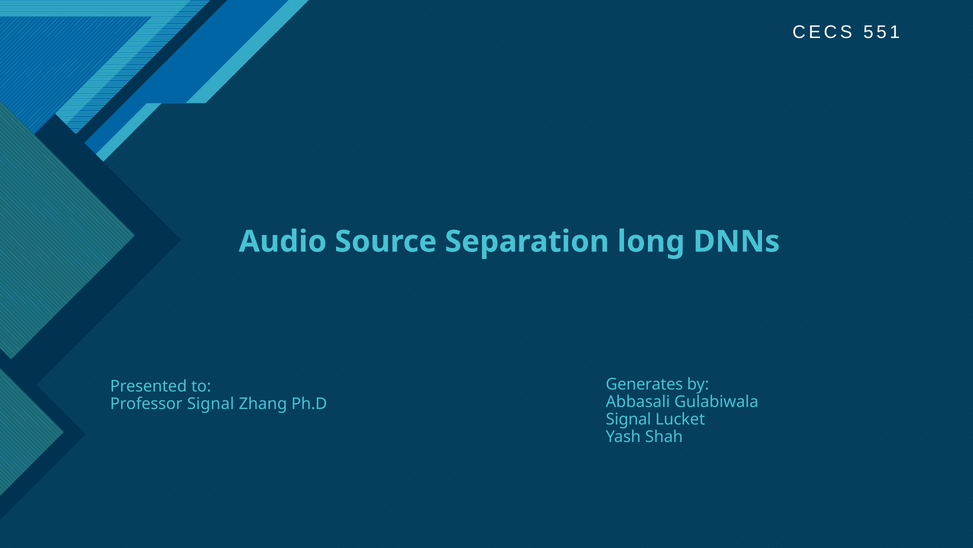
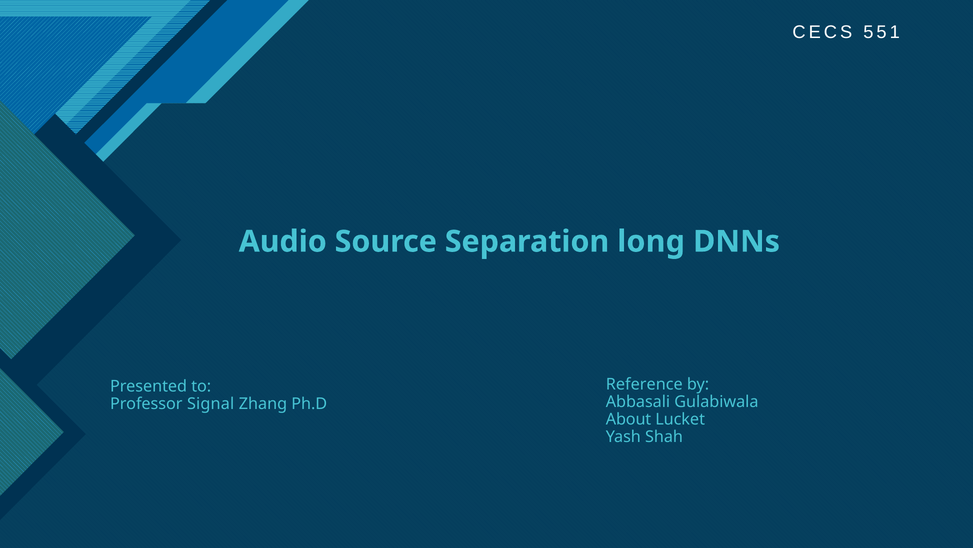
Generates: Generates -> Reference (644, 384)
Signal: Signal -> About (629, 419)
